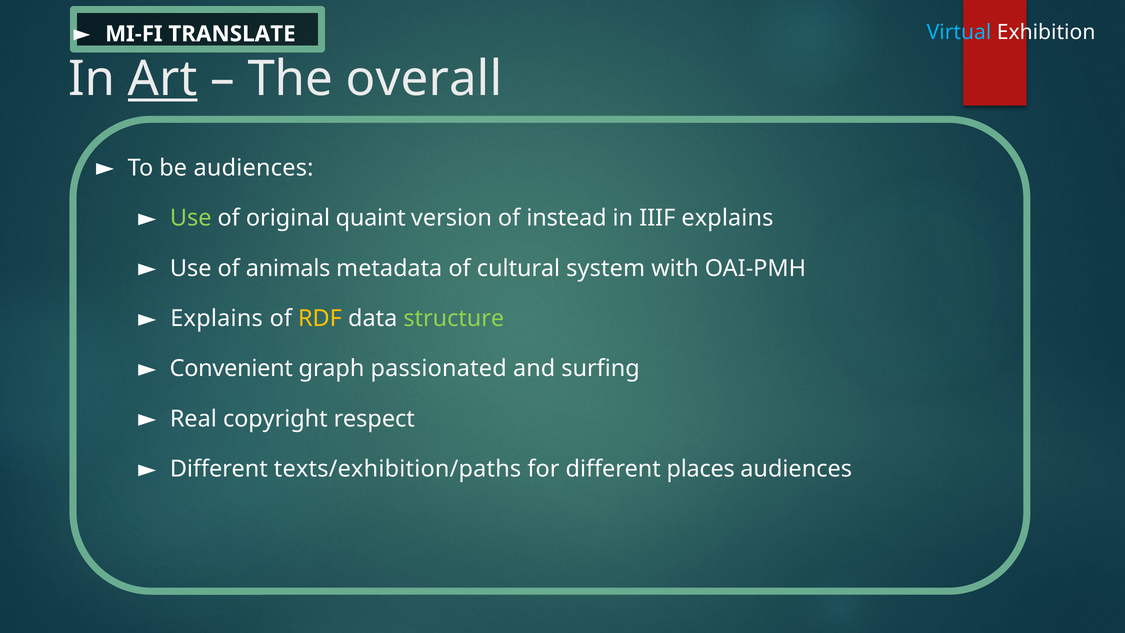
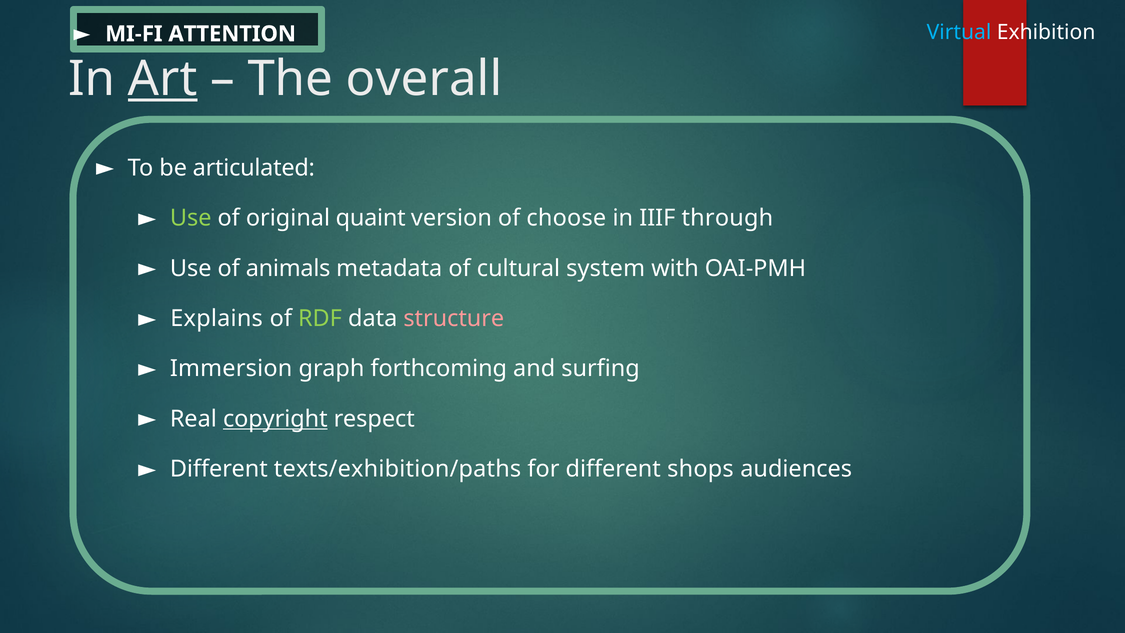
TRANSLATE: TRANSLATE -> ATTENTION (232, 34)
be audiences: audiences -> articulated (254, 168)
instead: instead -> choose (566, 218)
IIIF explains: explains -> through (727, 218)
RDF colour: yellow -> light green (320, 318)
structure colour: light green -> pink (454, 318)
Convenient: Convenient -> Immersion (231, 369)
passionated: passionated -> forthcoming (439, 369)
copyright underline: none -> present (275, 419)
places: places -> shops (700, 469)
